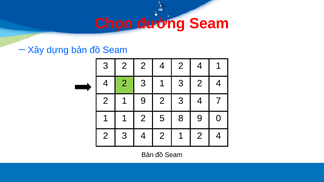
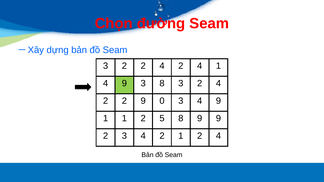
2: 2 -> 9 (124, 84)
3 1: 1 -> 8 (162, 84)
1: 1 -> 2 (124, 101)
9 2: 2 -> 0 (162, 101)
3 4 7: 7 -> 9 (218, 101)
9 0: 0 -> 9 (218, 119)
